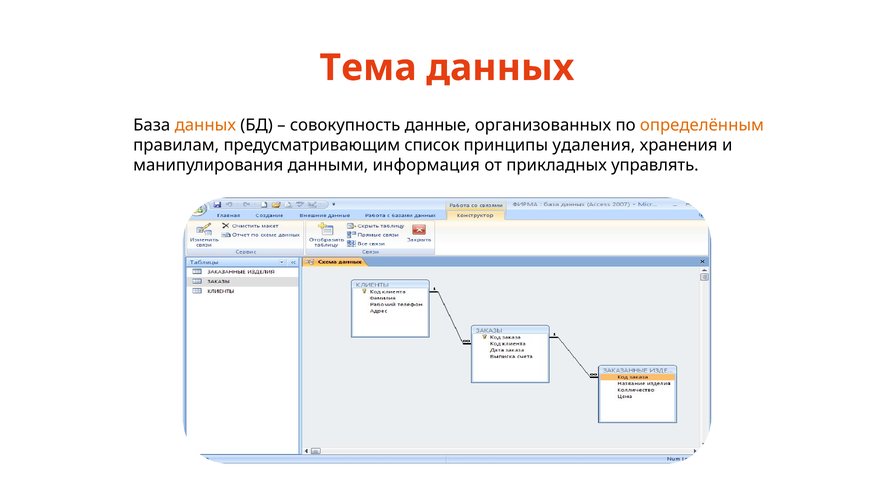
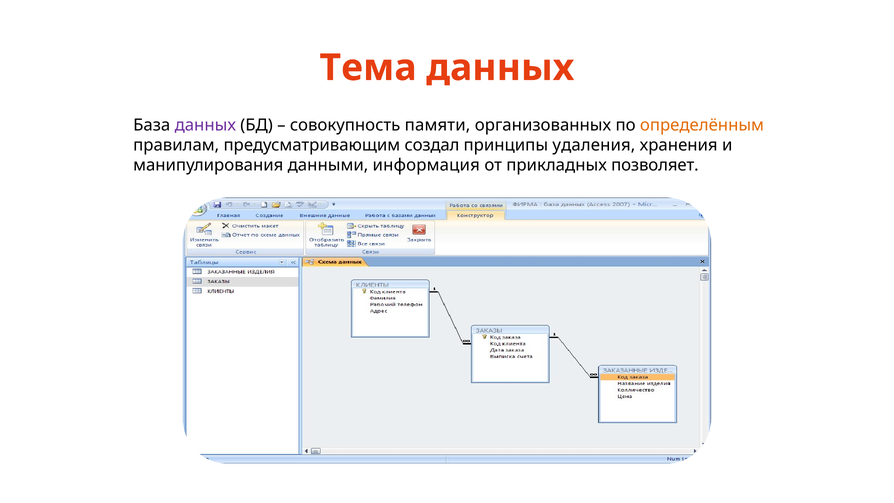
данных colour: orange -> purple (205, 125)
данные: данные -> памяти (438, 125)
список: список -> создал (432, 145)
управлять: управлять -> позволяет (655, 165)
